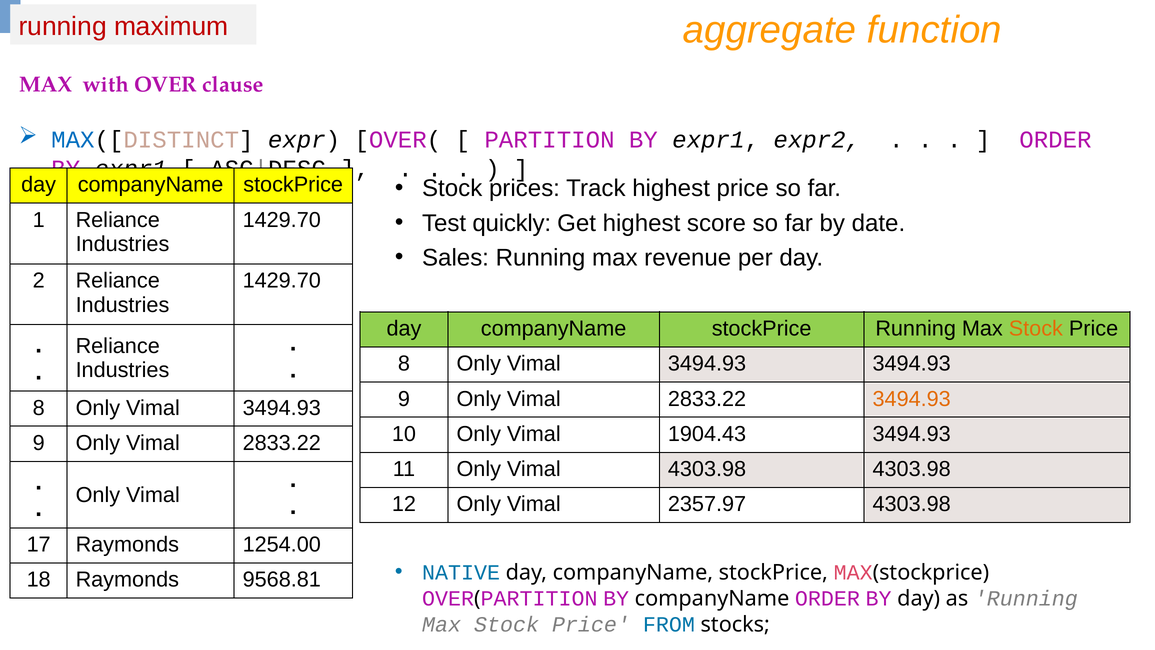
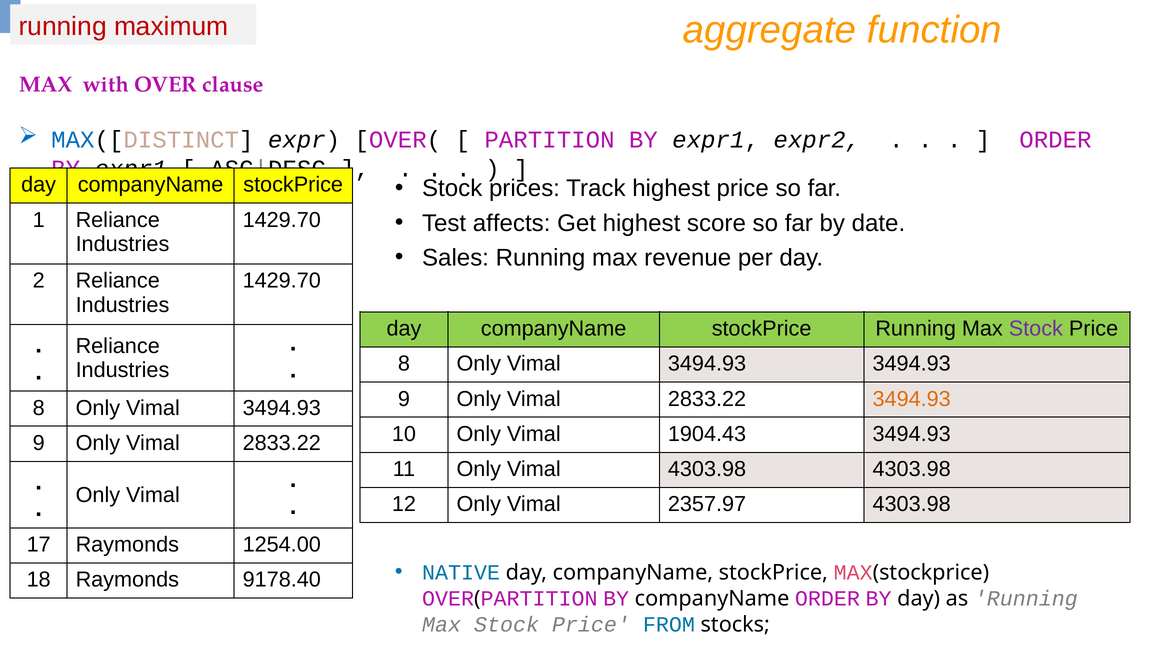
quickly: quickly -> affects (512, 223)
Stock colour: orange -> purple (1036, 328)
9568.81: 9568.81 -> 9178.40 (282, 580)
